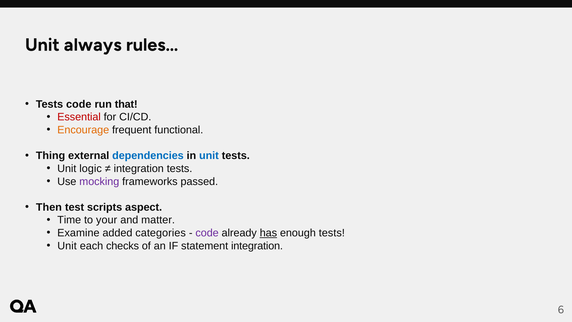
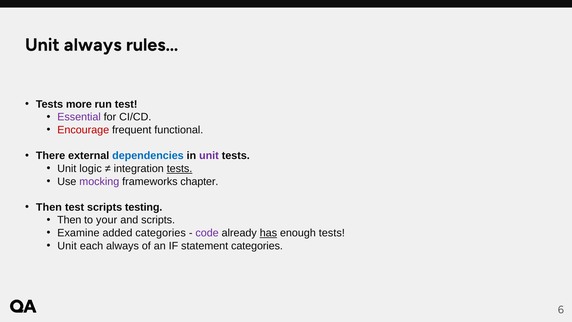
Tests code: code -> more (79, 104)
run that: that -> test (126, 104)
Essential colour: red -> purple (79, 117)
Encourage colour: orange -> red (83, 130)
Thing: Thing -> There (51, 156)
unit colour: blue -> purple (209, 156)
tests underline: none -> present (180, 168)
passed: passed -> chapter (199, 181)
aspect: aspect -> testing (144, 207)
Time: Time -> Then (69, 220)
and matter: matter -> scripts (158, 220)
each checks: checks -> always (122, 246)
statement integration: integration -> categories (257, 246)
